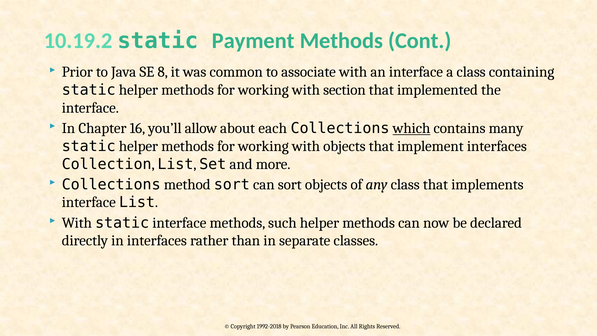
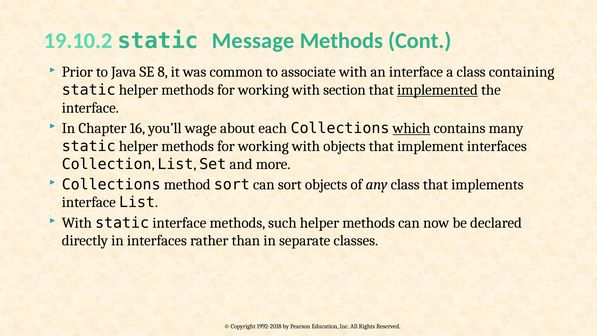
10.19.2: 10.19.2 -> 19.10.2 (78, 41)
Payment: Payment -> Message (253, 41)
implemented underline: none -> present (437, 90)
allow: allow -> wage (201, 128)
